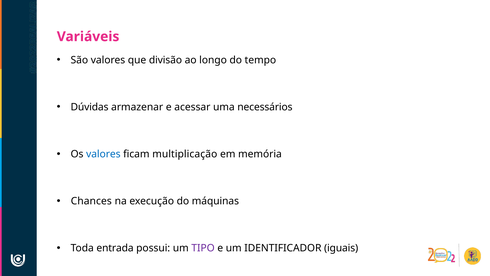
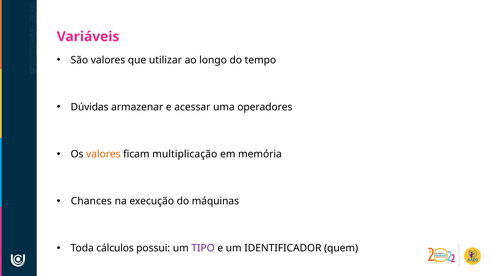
divisão: divisão -> utilizar (165, 60)
necessários: necessários -> operadores (265, 107)
valores colour: blue -> orange (103, 154)
entrada: entrada -> cálculos (115, 248)
iguais: iguais -> quem (341, 248)
